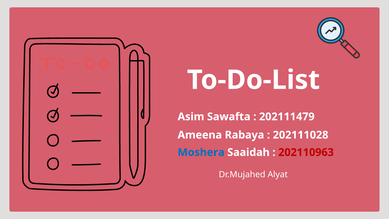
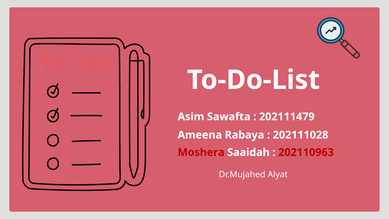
Moshera colour: blue -> red (201, 152)
